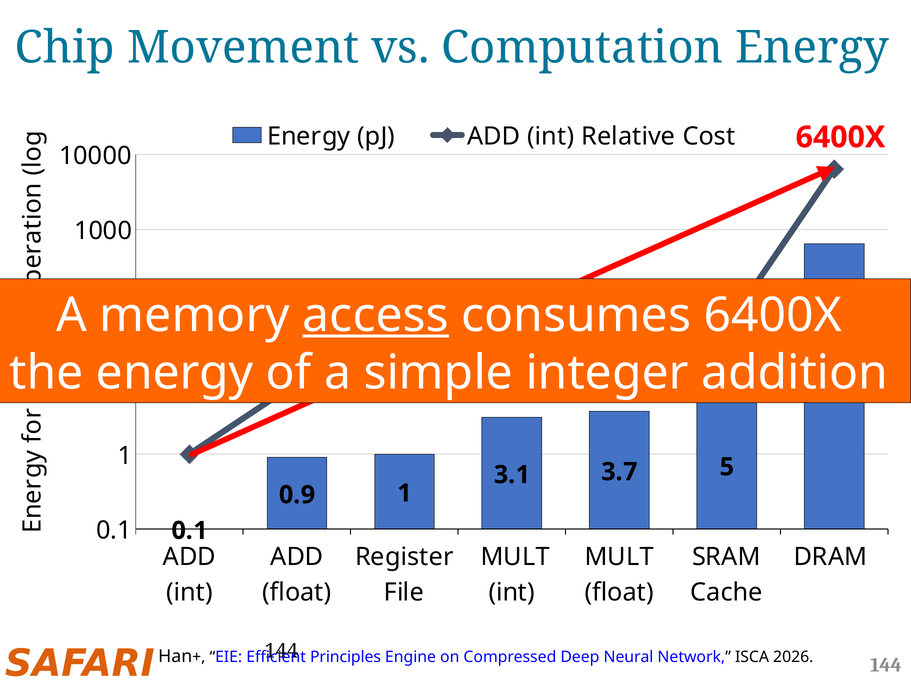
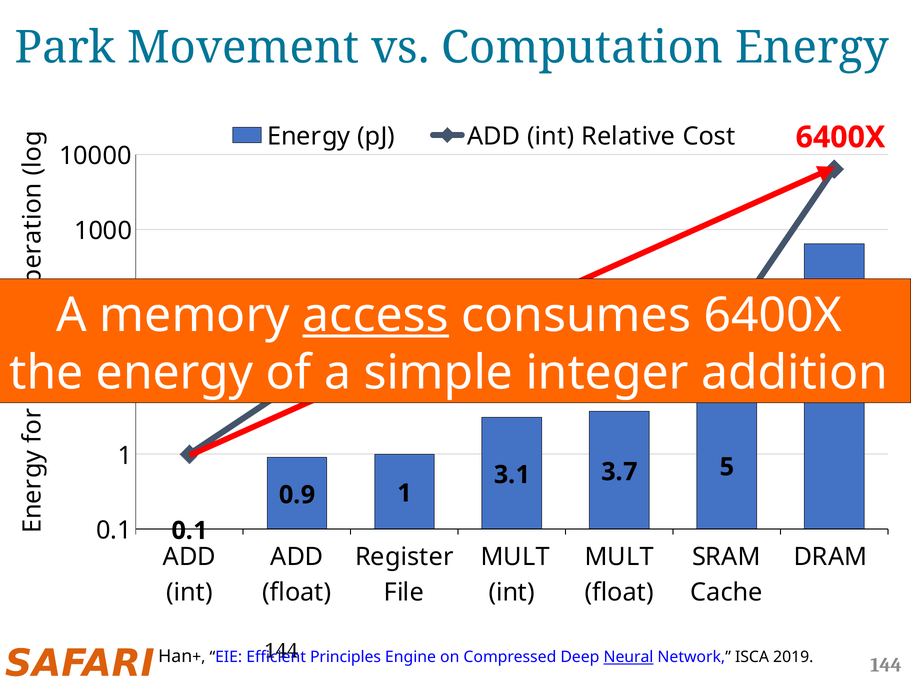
Chip: Chip -> Park (65, 48)
Neural underline: none -> present (628, 657)
2026: 2026 -> 2019 (793, 657)
